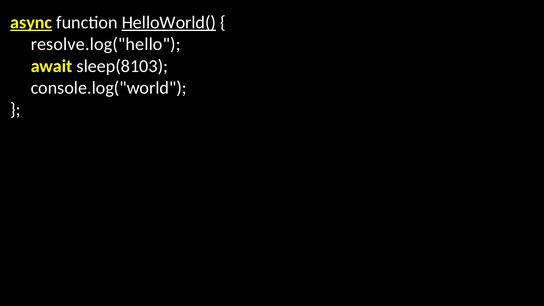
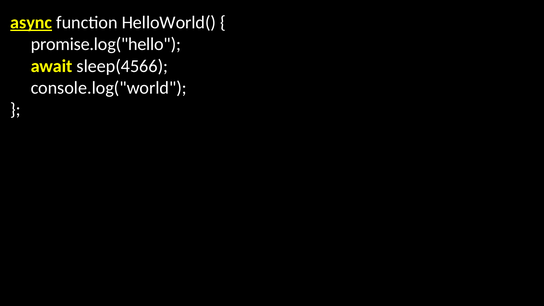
HelloWorld( underline: present -> none (169, 23)
resolve.log("hello: resolve.log("hello -> promise.log("hello (106, 44)
sleep(8103: sleep(8103 -> sleep(4566 (122, 66)
